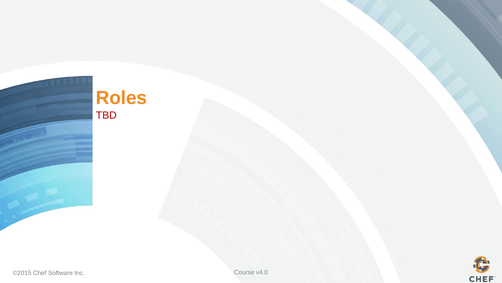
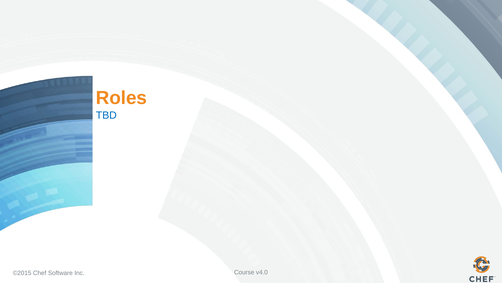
TBD colour: red -> blue (106, 115)
